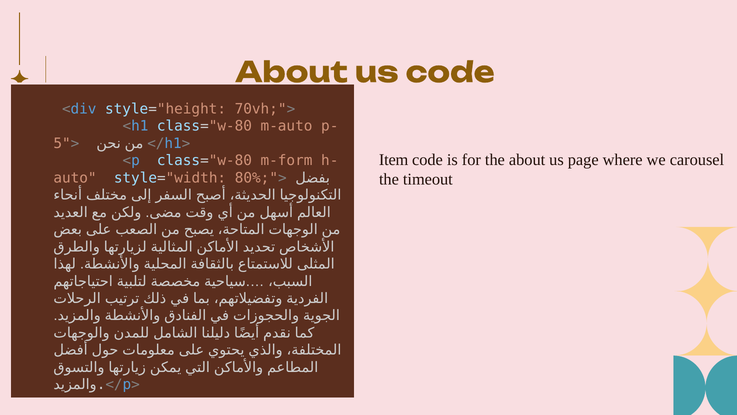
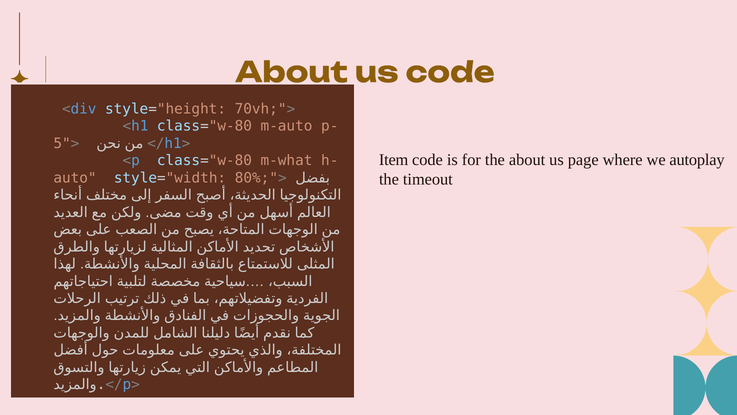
carousel: carousel -> autoplay (697, 160)
m-form: m-form -> m-what (286, 161)
